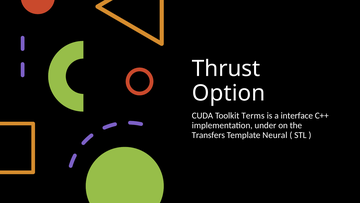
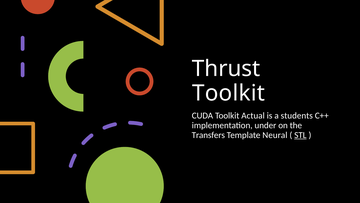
Option: Option -> Toolkit (229, 93)
Terms: Terms -> Actual (253, 115)
interface: interface -> students (297, 115)
STL underline: none -> present (300, 135)
